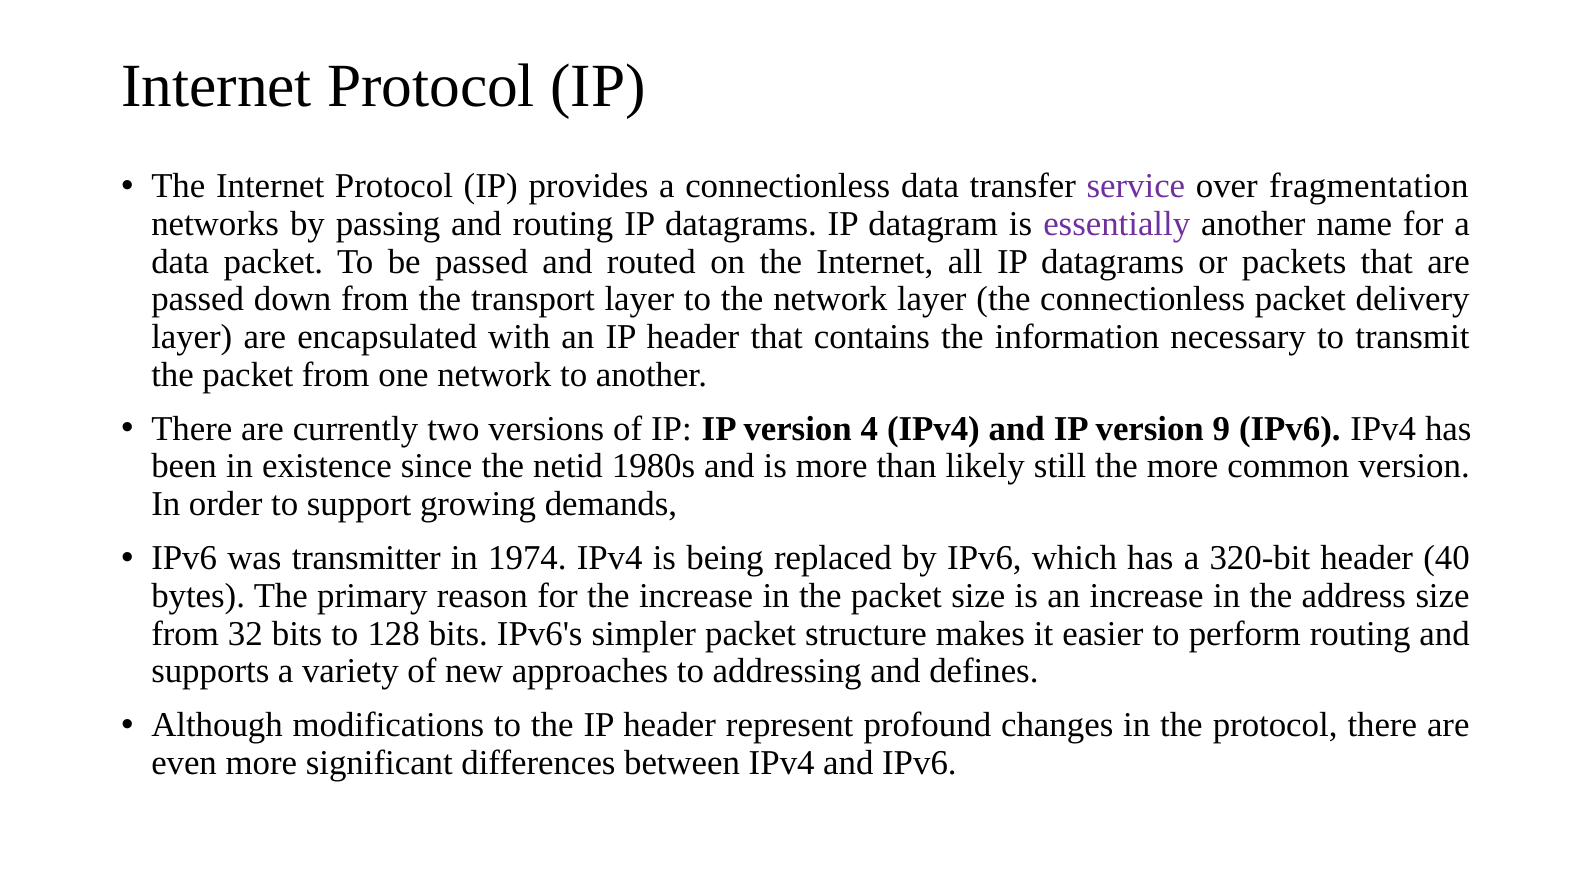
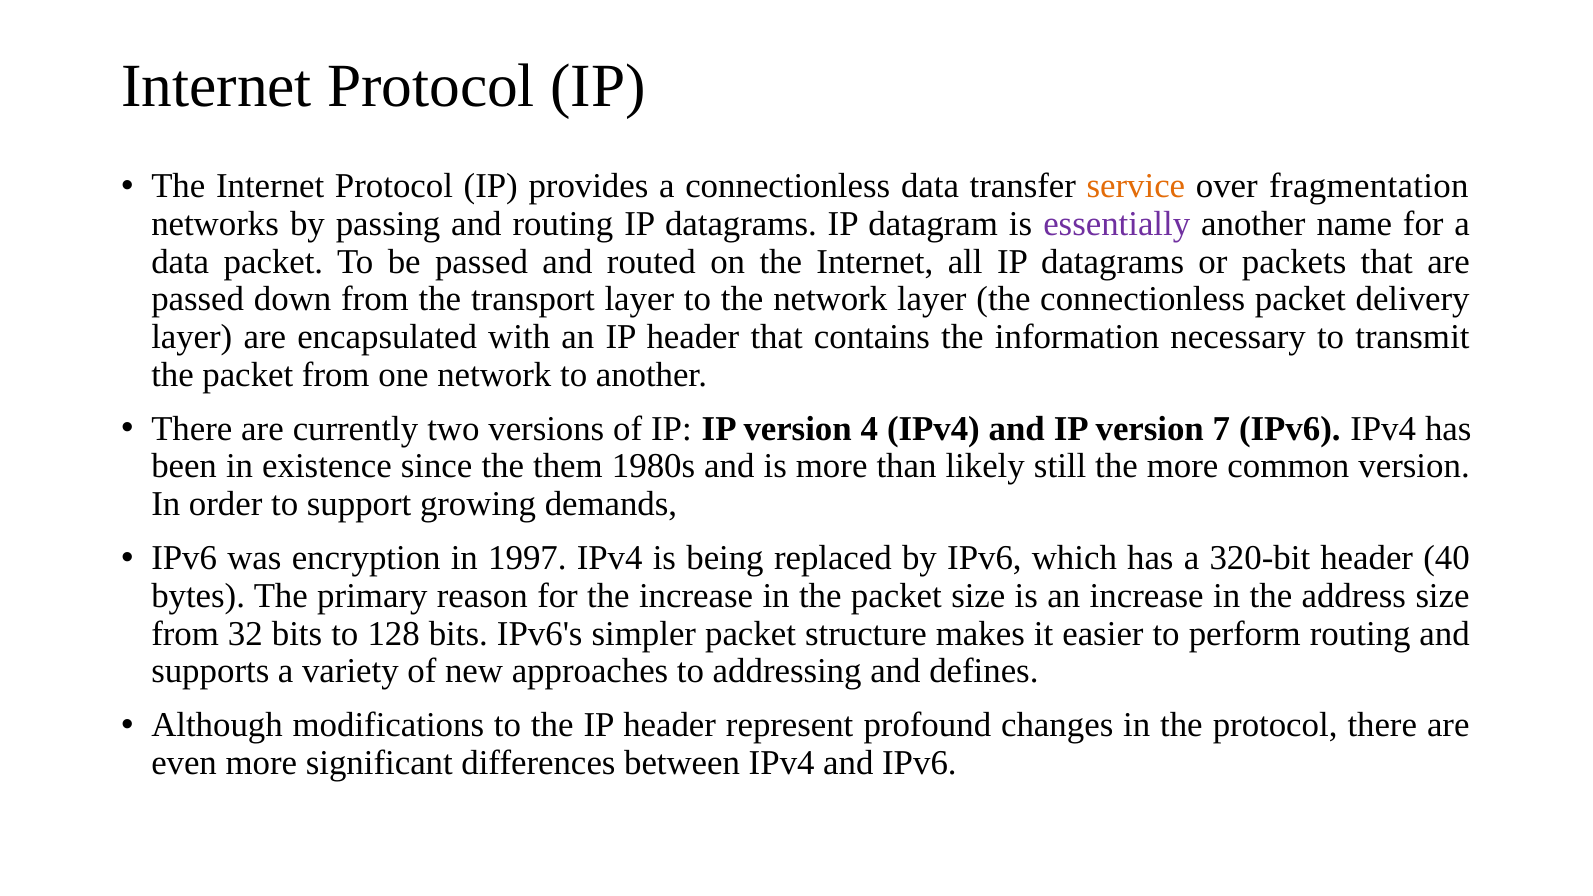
service colour: purple -> orange (1136, 186)
9: 9 -> 7 (1221, 429)
netid: netid -> them (568, 466)
transmitter: transmitter -> encryption (366, 558)
1974: 1974 -> 1997 (527, 558)
